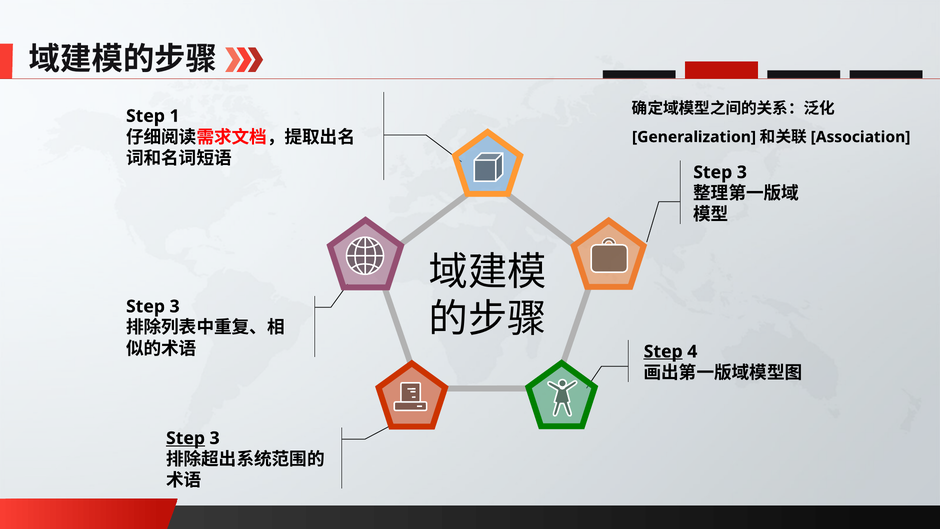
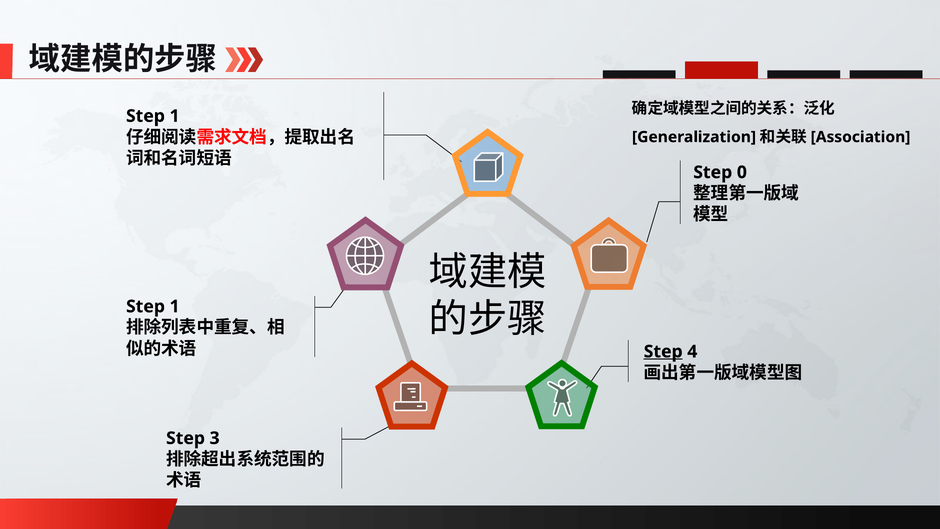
3: 3 -> 0 (742, 172)
3: 3 -> 1 (175, 306)
Step underline: present -> none (186, 438)
